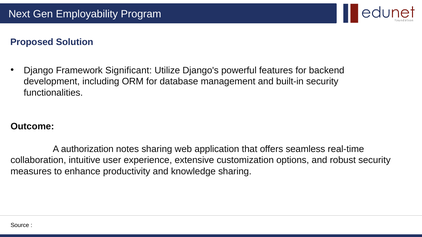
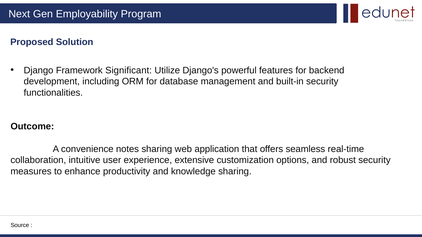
authorization: authorization -> convenience (87, 149)
